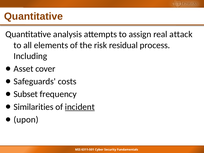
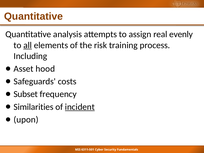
attack: attack -> evenly (181, 34)
all underline: none -> present (28, 45)
residual: residual -> training (123, 45)
cover: cover -> hood (45, 69)
